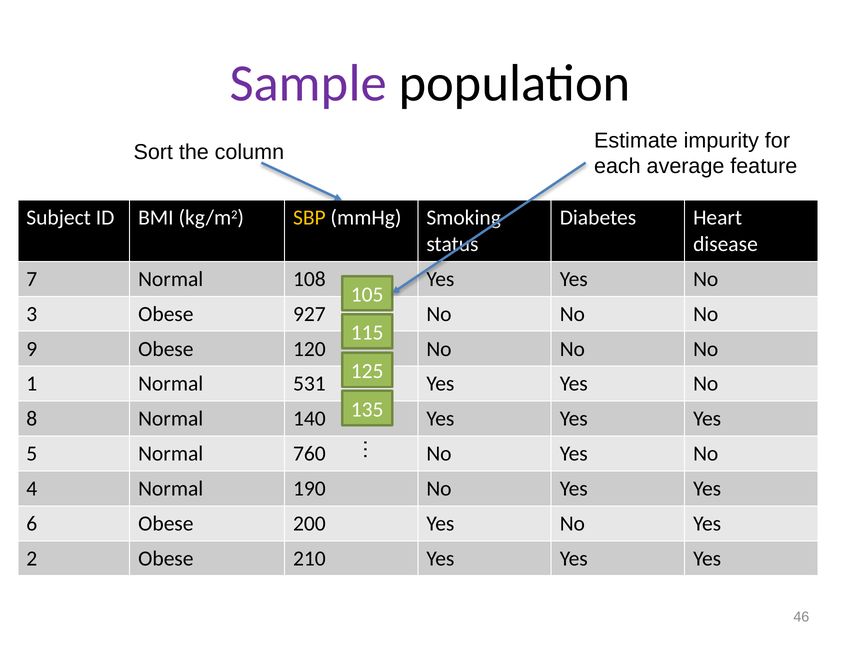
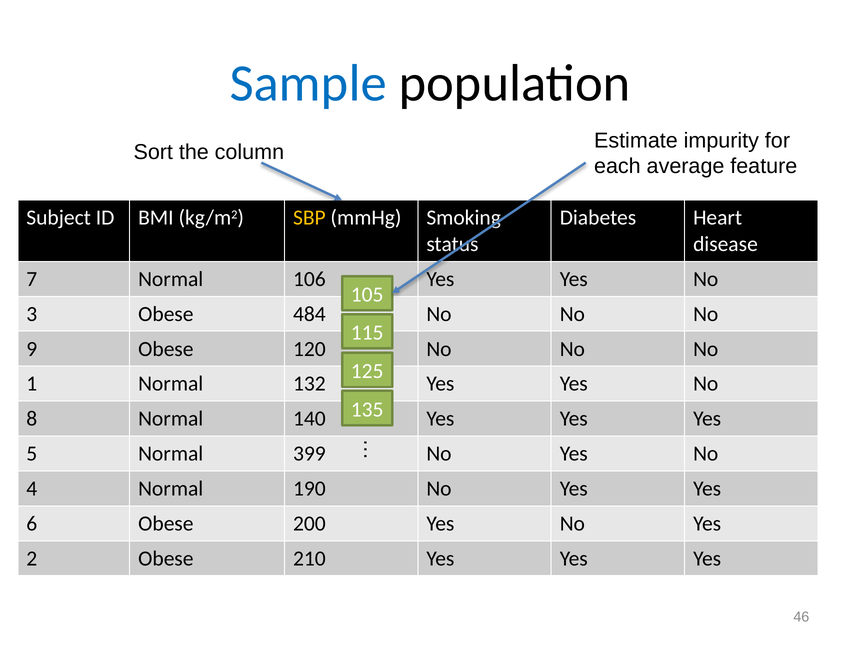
Sample colour: purple -> blue (308, 83)
108: 108 -> 106 (309, 279)
927: 927 -> 484 (309, 314)
531: 531 -> 132 (309, 384)
760: 760 -> 399 (309, 454)
